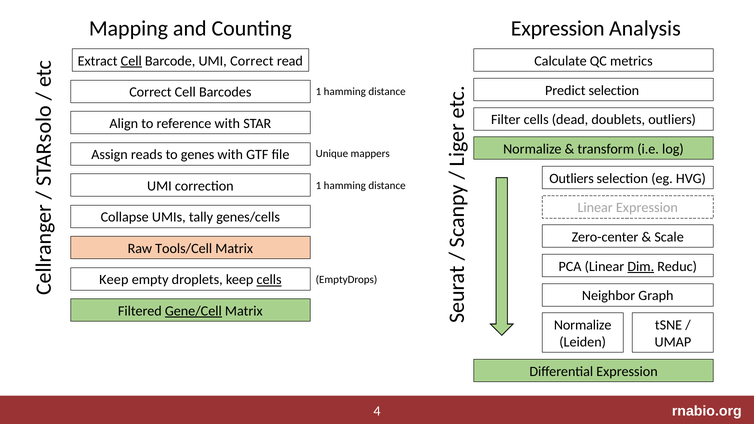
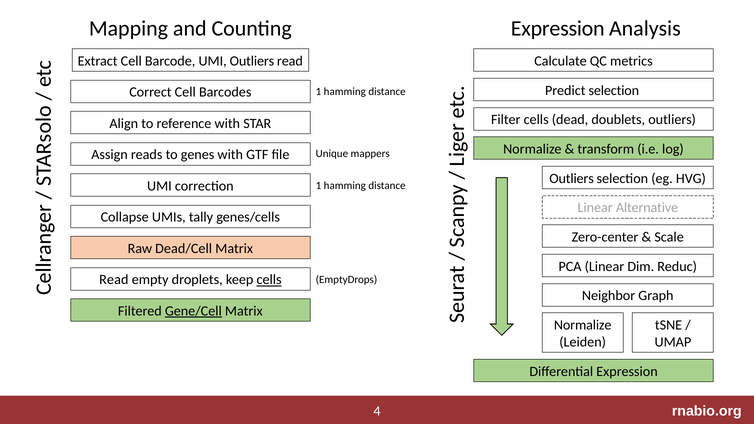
Cell underline: present -> none (131, 61)
UMI Correct: Correct -> Outliers (252, 61)
Linear Expression: Expression -> Alternative (647, 208)
Tools/Cell: Tools/Cell -> Dead/Cell (184, 249)
Dim underline: present -> none (641, 267)
Keep: Keep -> Read (114, 280)
